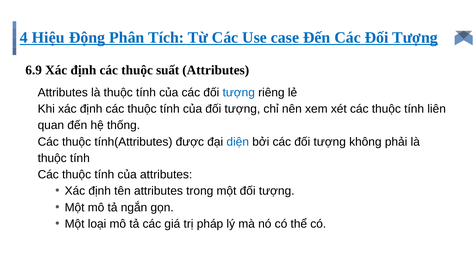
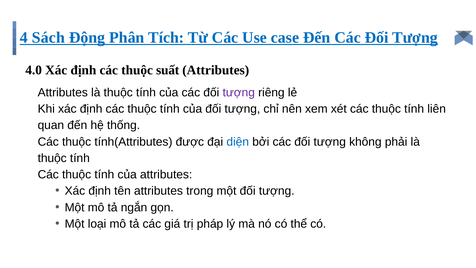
Hiệu: Hiệu -> Sách (48, 37)
6.9: 6.9 -> 4.0 (34, 70)
tượng colour: blue -> purple (239, 92)
